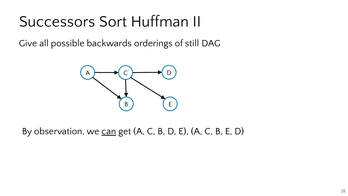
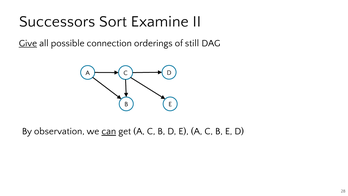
Huffman: Huffman -> Examine (160, 21)
Give underline: none -> present (28, 43)
backwards: backwards -> connection (109, 43)
